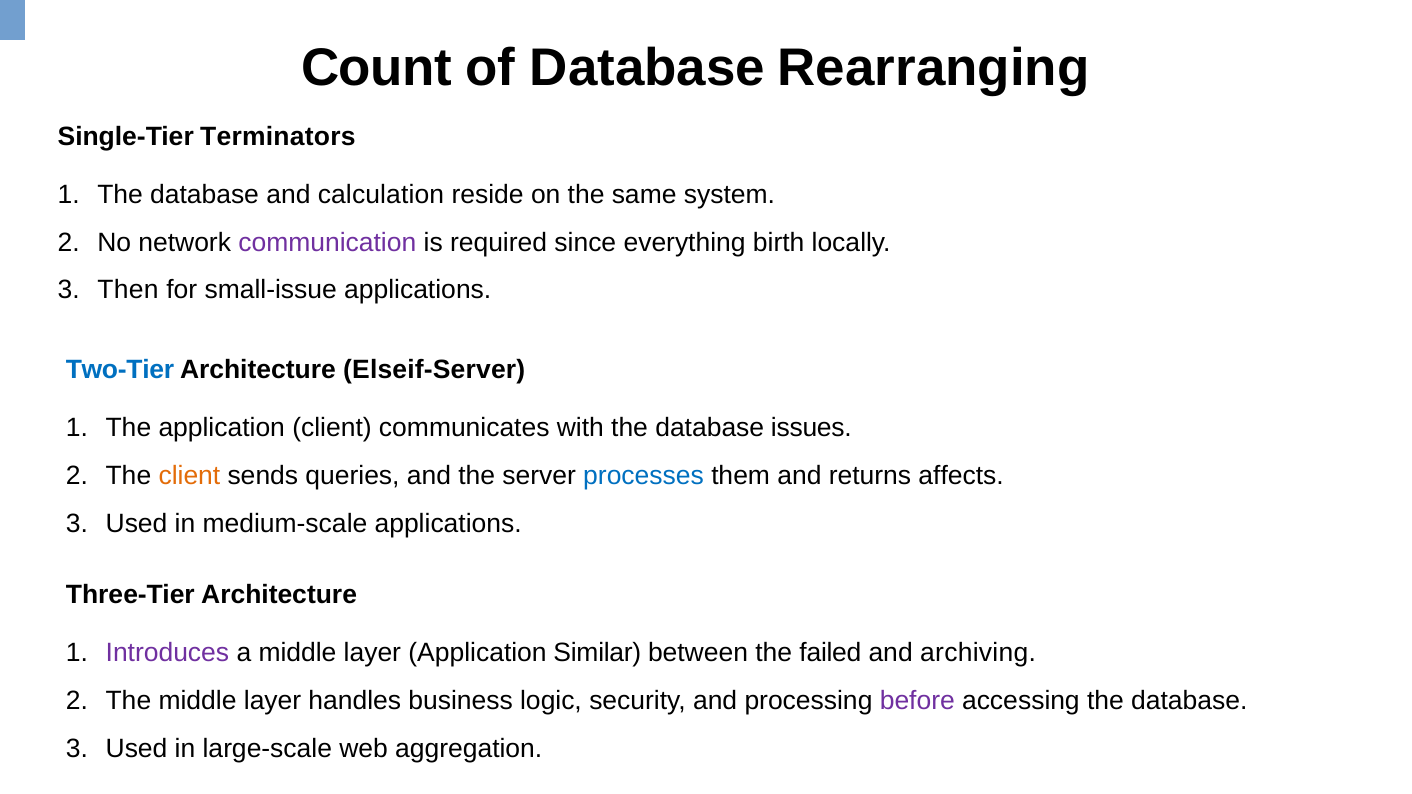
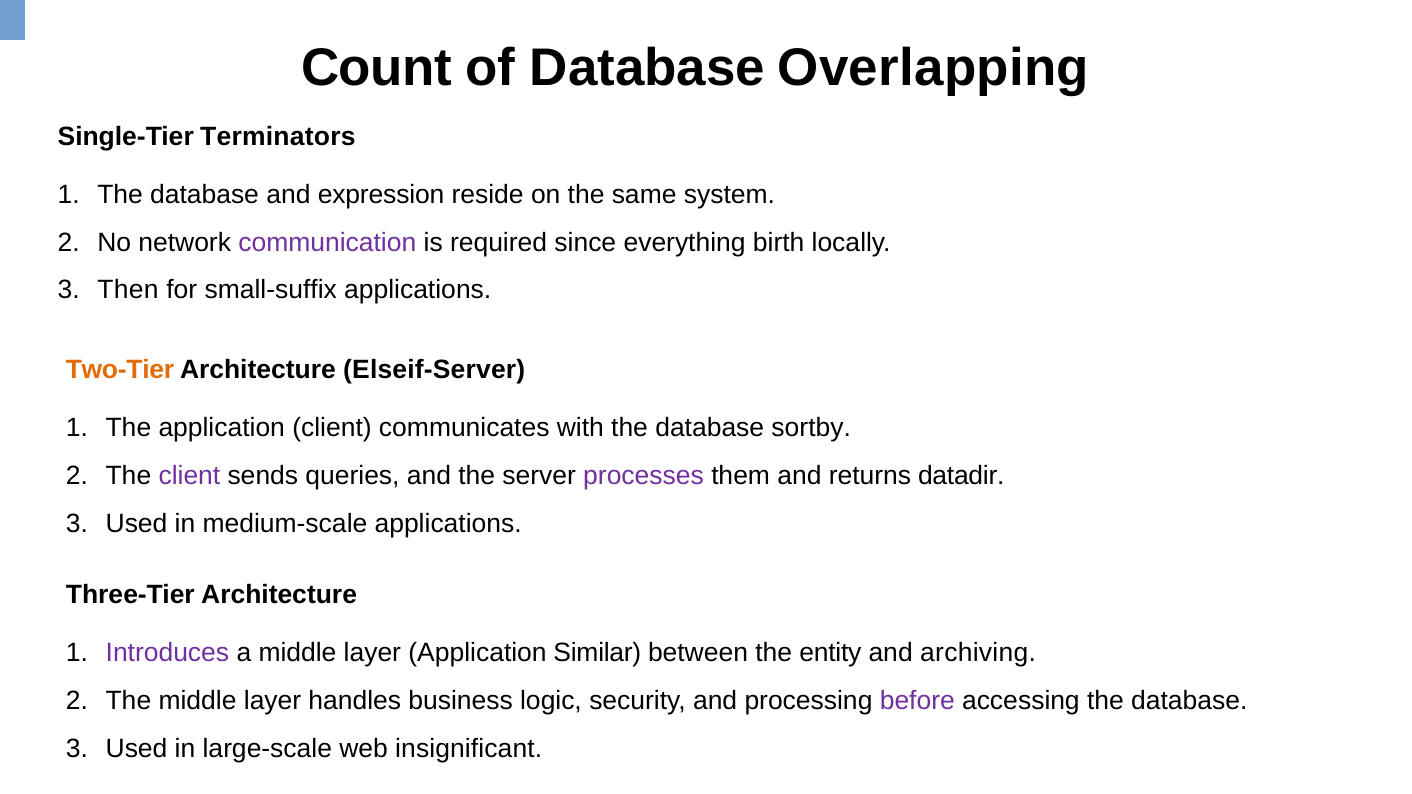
Rearranging: Rearranging -> Overlapping (933, 68)
calculation: calculation -> expression (381, 195)
small-issue: small-issue -> small-suffix (271, 290)
Two-Tier colour: blue -> orange (120, 370)
issues: issues -> sortby (811, 428)
client colour: orange -> purple (189, 476)
processes colour: blue -> purple (644, 476)
affects: affects -> datadir (961, 476)
failed: failed -> entity (830, 653)
aggregation: aggregation -> insignificant (469, 749)
